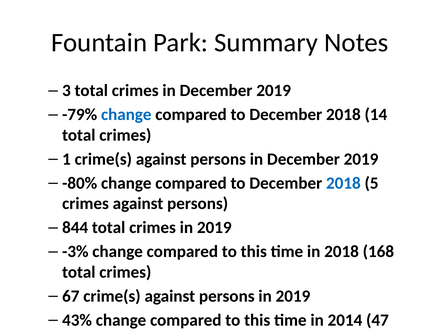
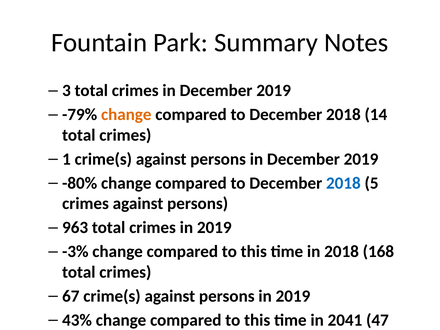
change colour: blue -> orange (126, 115)
844: 844 -> 963 (75, 228)
2014: 2014 -> 2041 (345, 320)
